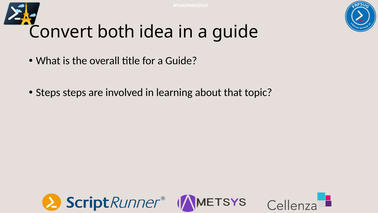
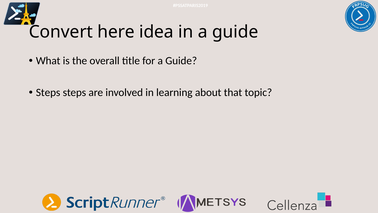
both: both -> here (116, 32)
